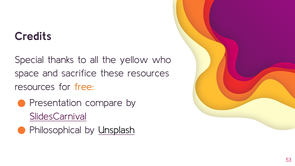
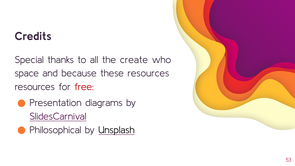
yellow: yellow -> create (134, 60)
sacrifice: sacrifice -> because (79, 73)
free colour: orange -> red (84, 87)
compare: compare -> diagrams (104, 103)
